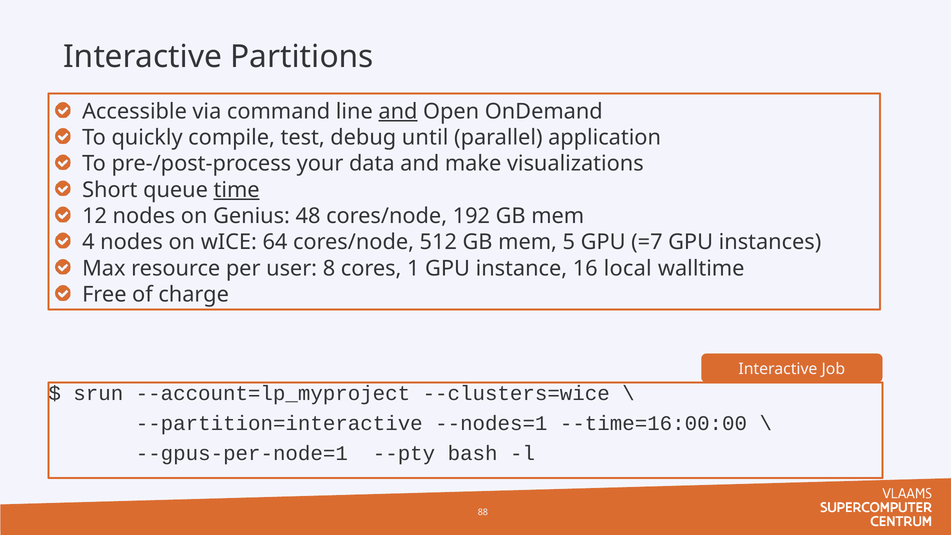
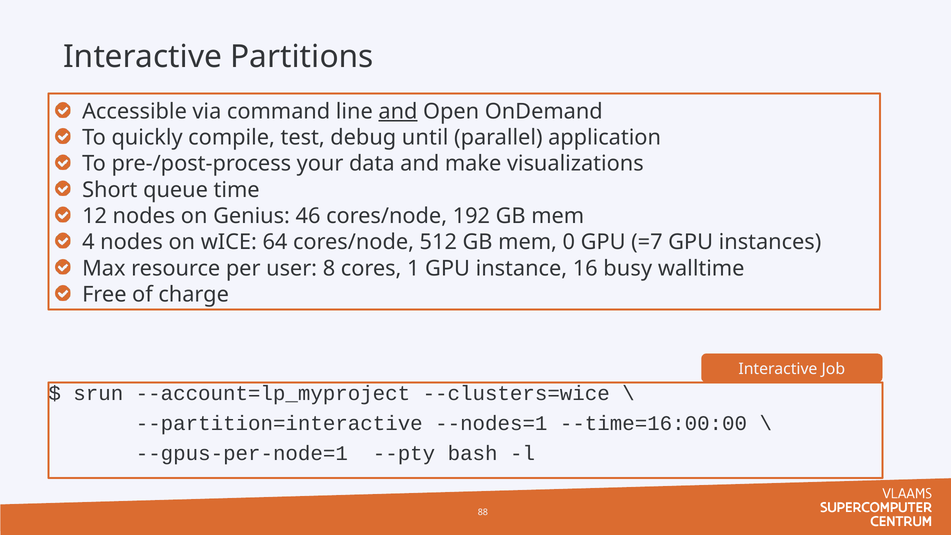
time underline: present -> none (237, 190)
48: 48 -> 46 (308, 216)
5: 5 -> 0 (569, 242)
local: local -> busy (628, 268)
